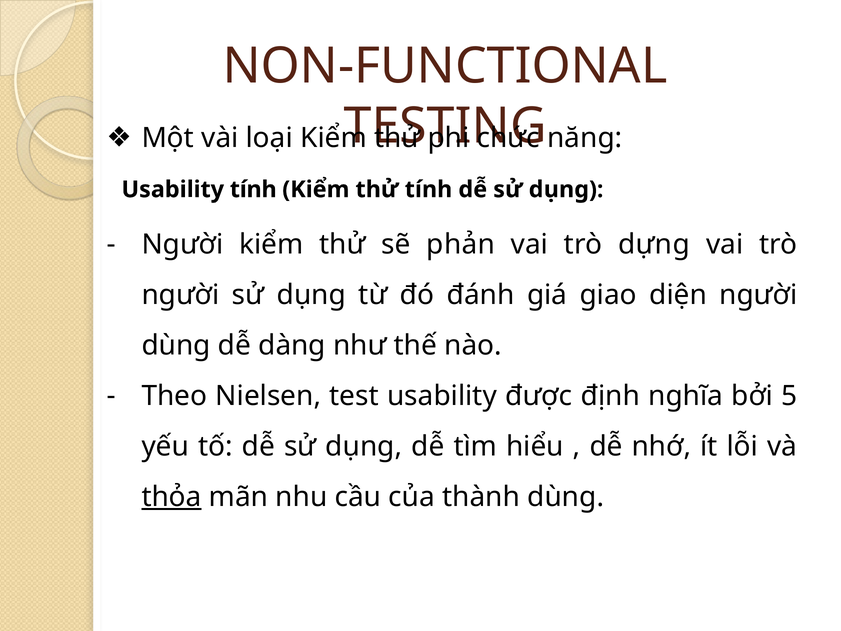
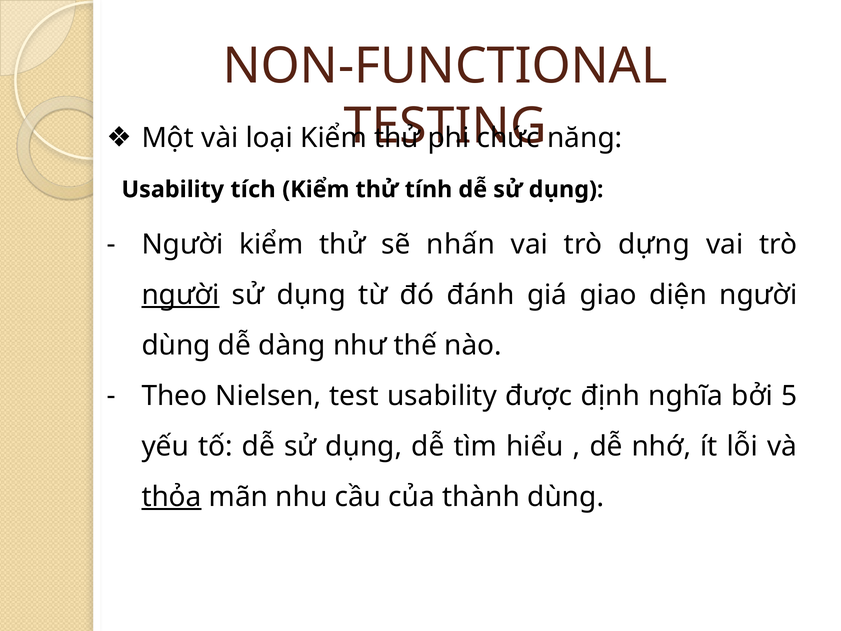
tính: tính -> tích (253, 189)
phản: phản -> nhấn (461, 244)
người underline: none -> present (180, 295)
